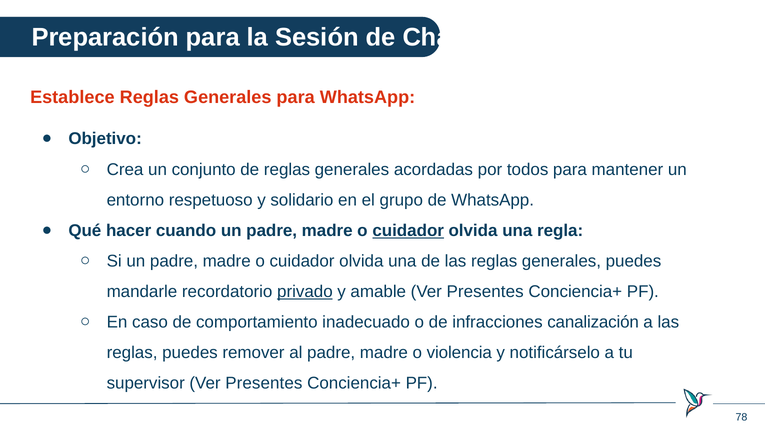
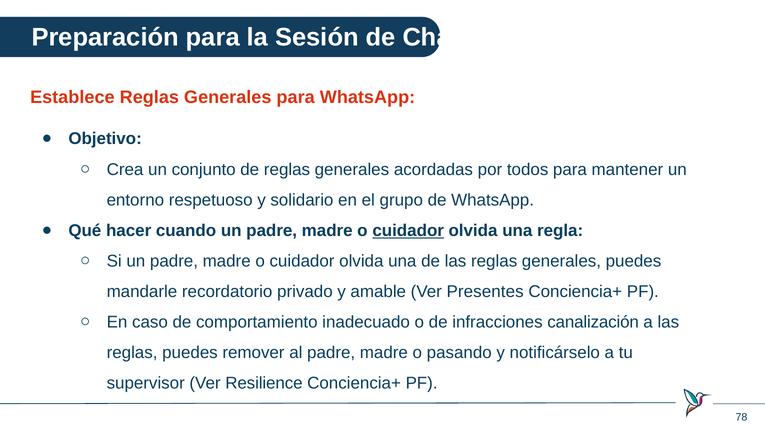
privado underline: present -> none (305, 292)
violencia: violencia -> pasando (459, 353)
supervisor Ver Presentes: Presentes -> Resilience (264, 384)
